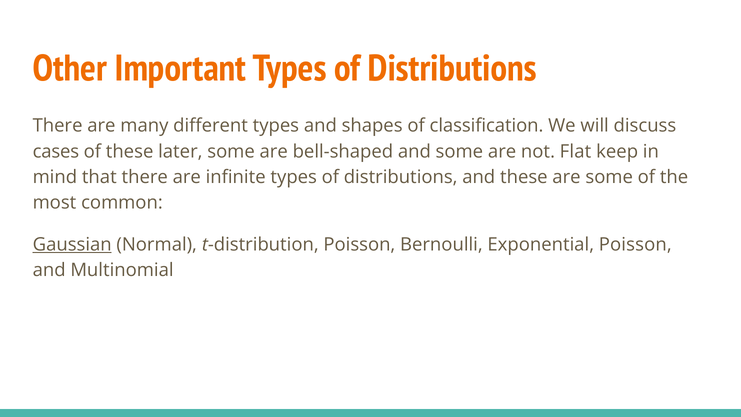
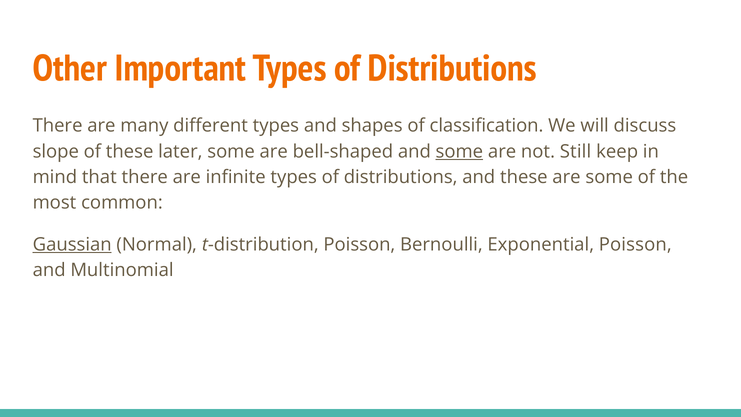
cases: cases -> slope (56, 151)
some underline: none -> present (459, 151)
Flat: Flat -> Still (576, 151)
